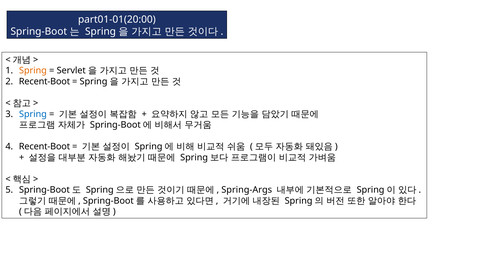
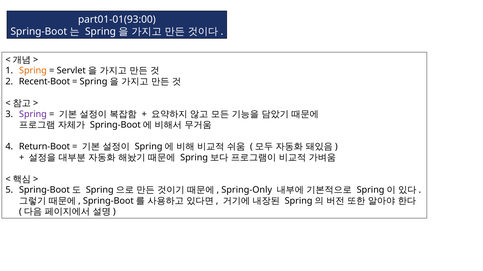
part01-01(20:00: part01-01(20:00 -> part01-01(93:00 (117, 19)
Spring colour: blue -> purple (33, 114)
Recent-Boot: Recent-Boot -> Return-Boot (44, 147)
Spring-Args: Spring-Args -> Spring-Only (247, 190)
